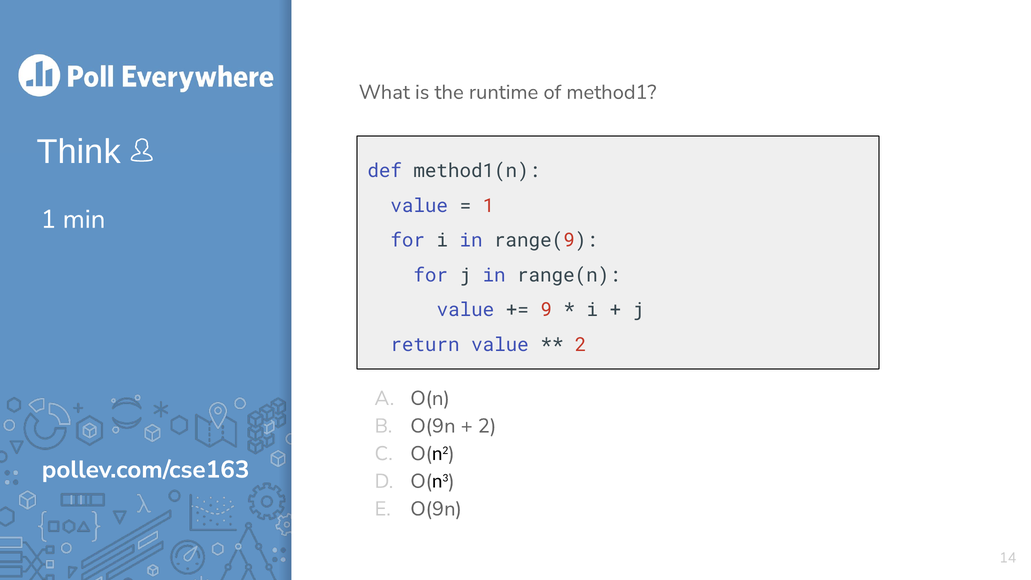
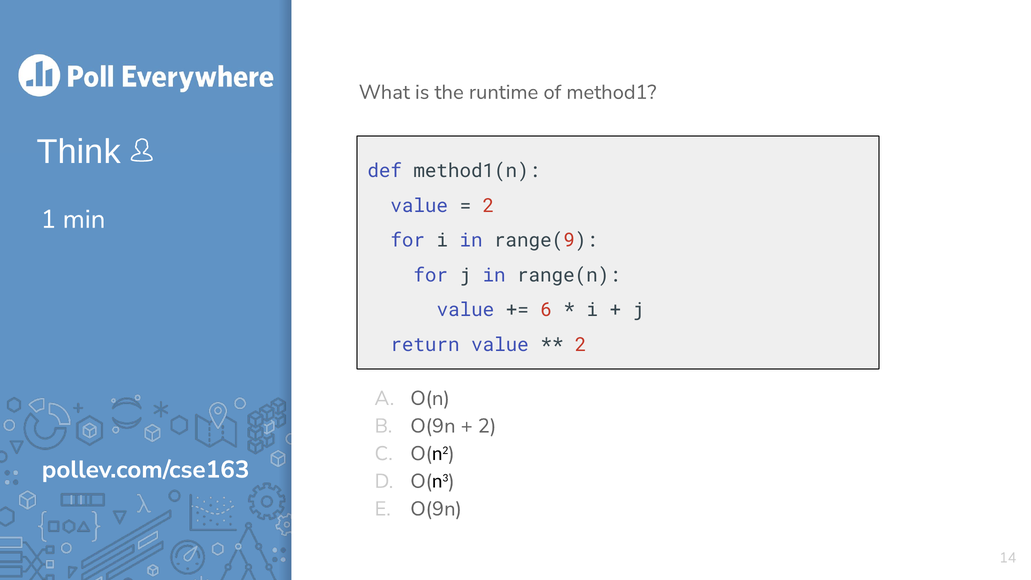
1: 1 -> 2 (488, 206)
9: 9 -> 6 (546, 310)
